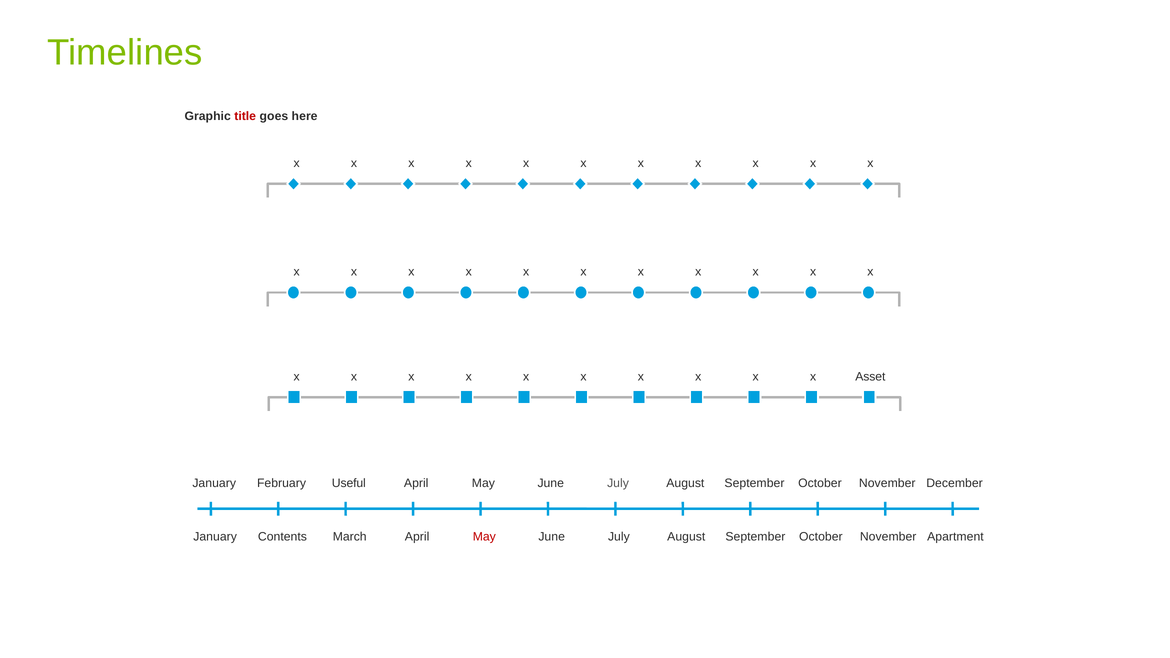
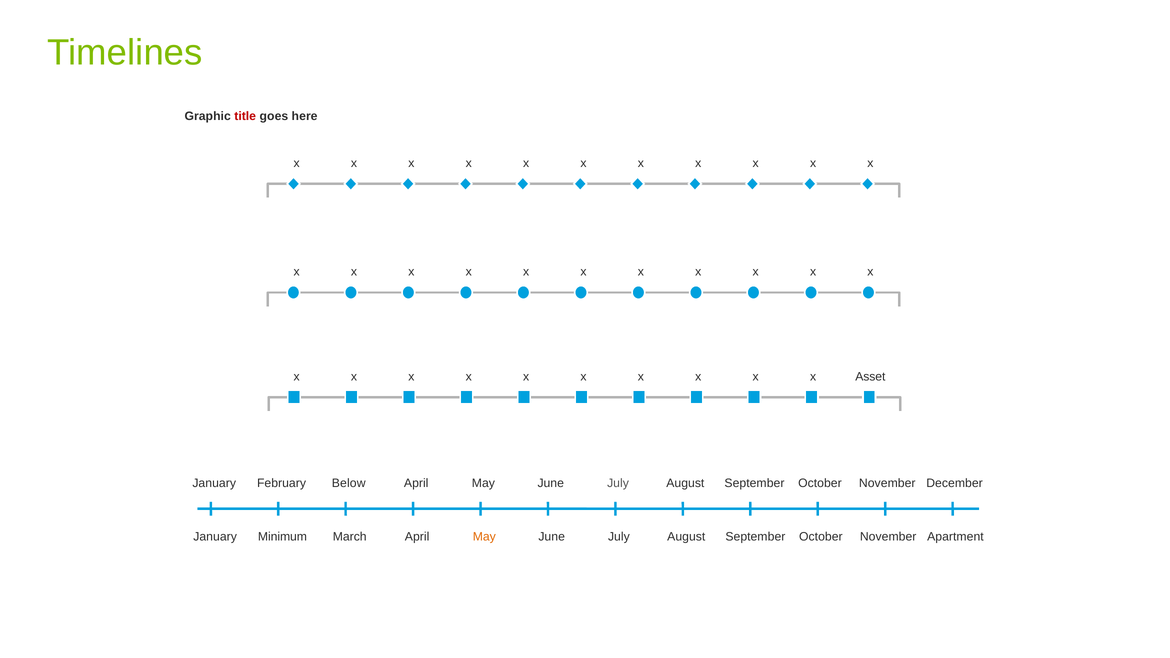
Useful: Useful -> Below (349, 483)
Contents: Contents -> Minimum (282, 537)
May colour: red -> orange (484, 537)
